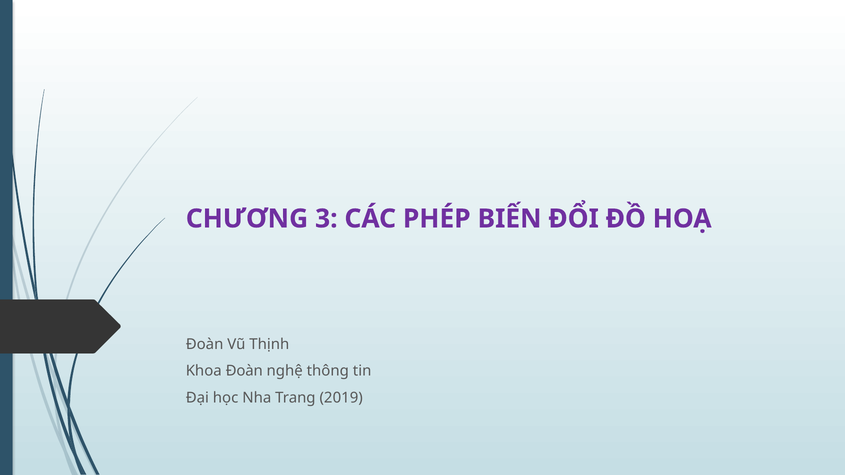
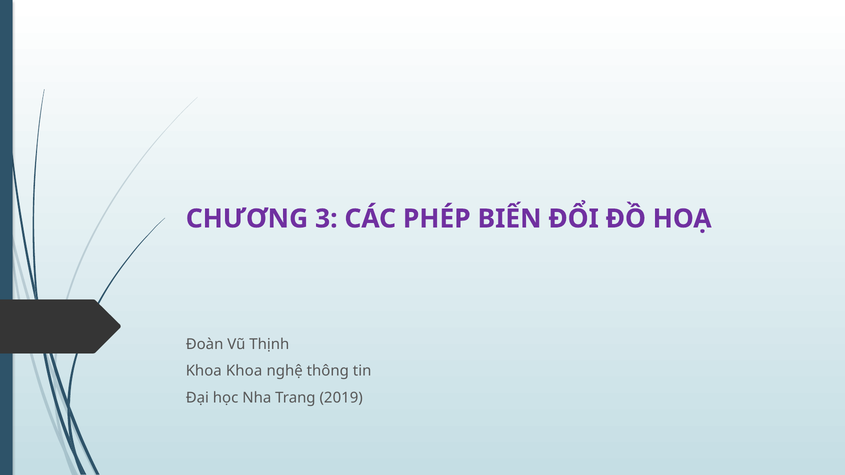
Khoa Đoàn: Đoàn -> Khoa (244, 371)
